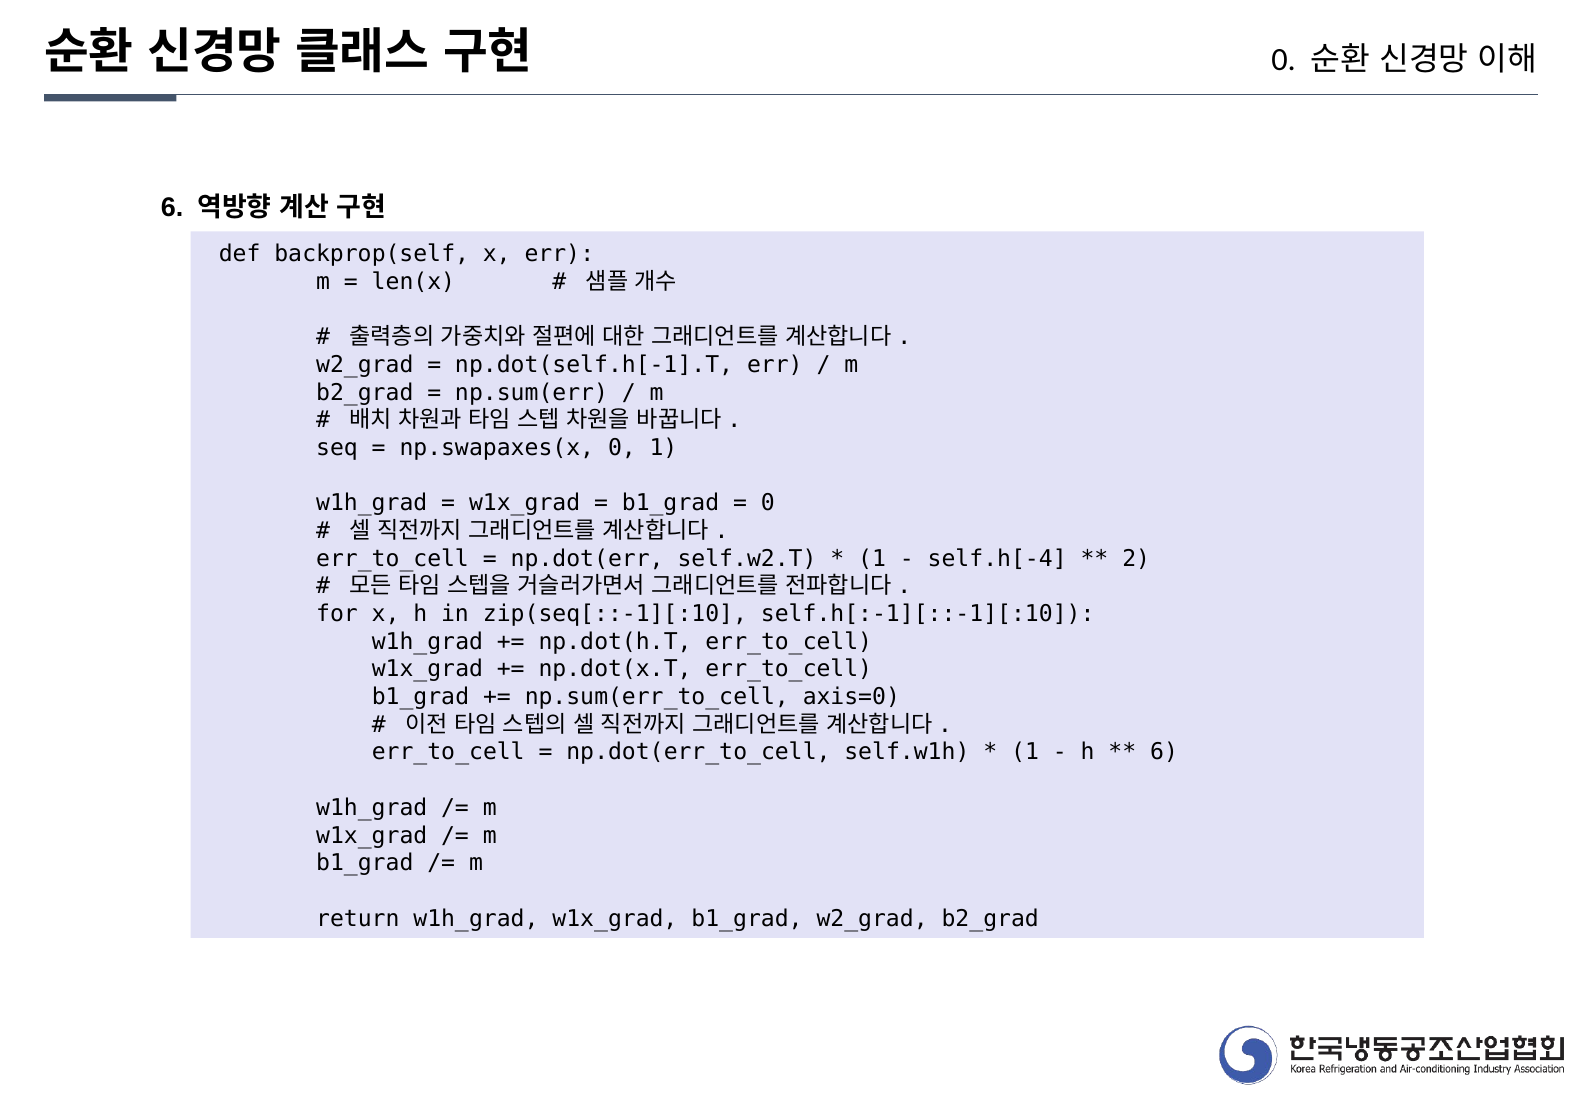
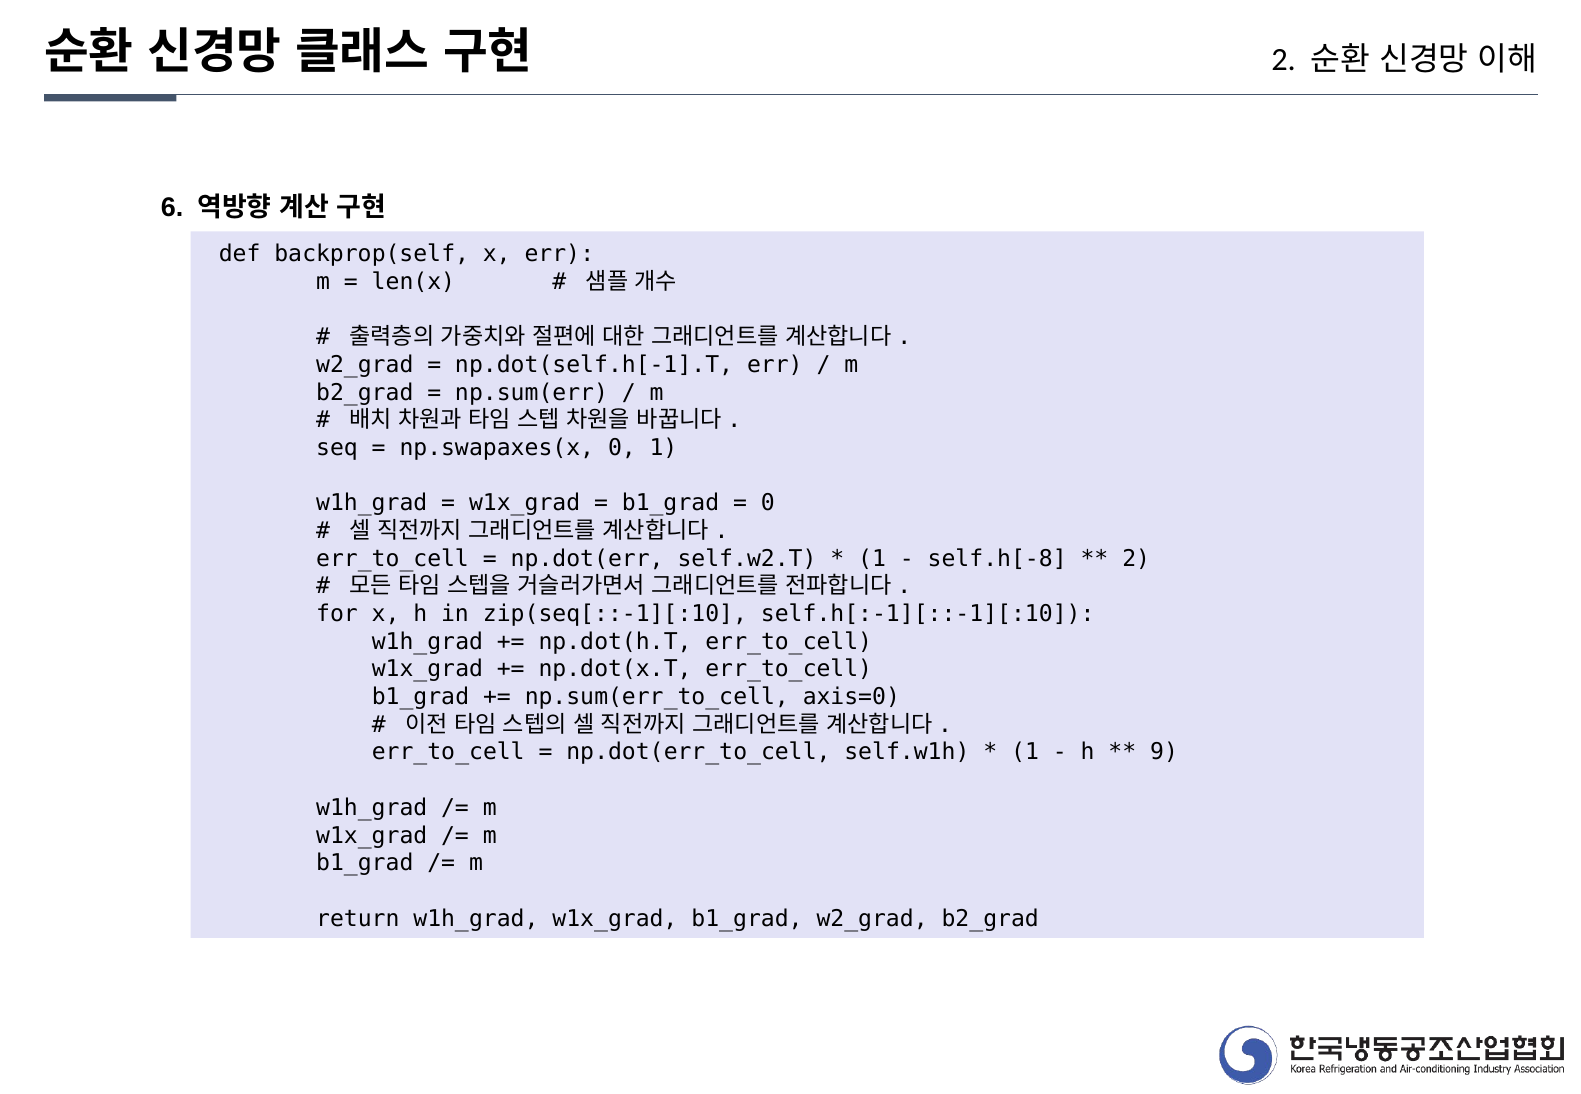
0: 0 -> 2 (1284, 60)
self.h[-4: self.h[-4 -> self.h[-8 (997, 559)
6: 6 -> 9 (1164, 753)
